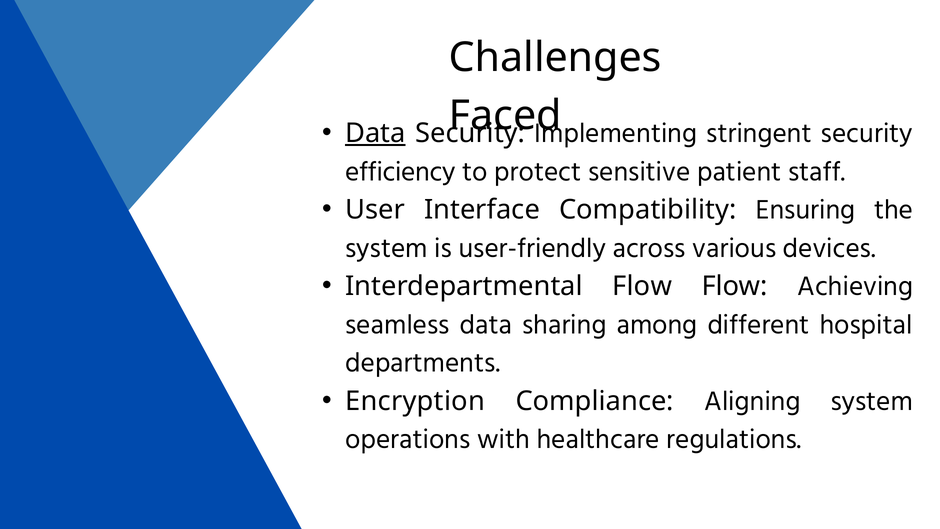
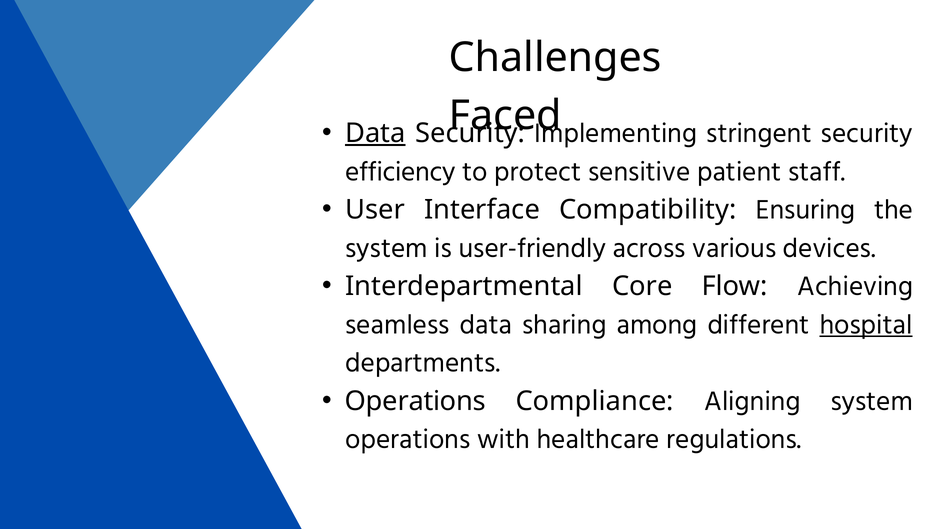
Interdepartmental Flow: Flow -> Core (642, 286)
hospital underline: none -> present (866, 324)
Encryption: Encryption -> Operations (415, 401)
